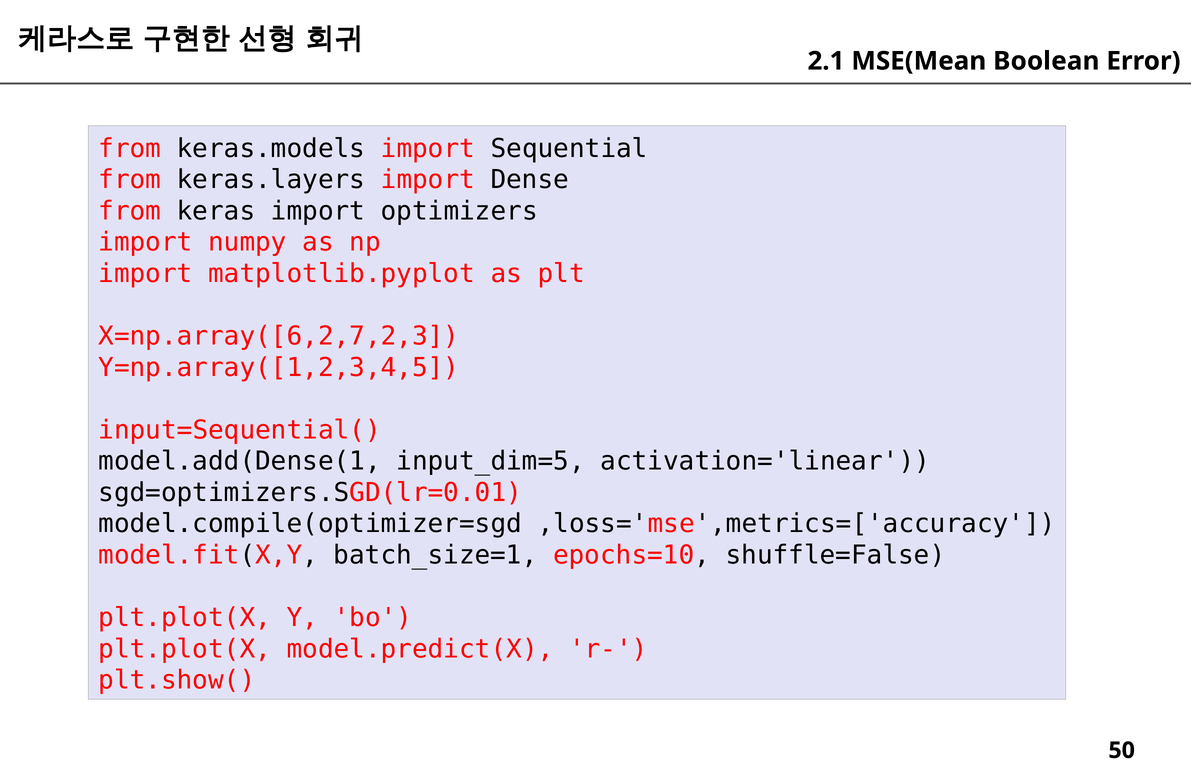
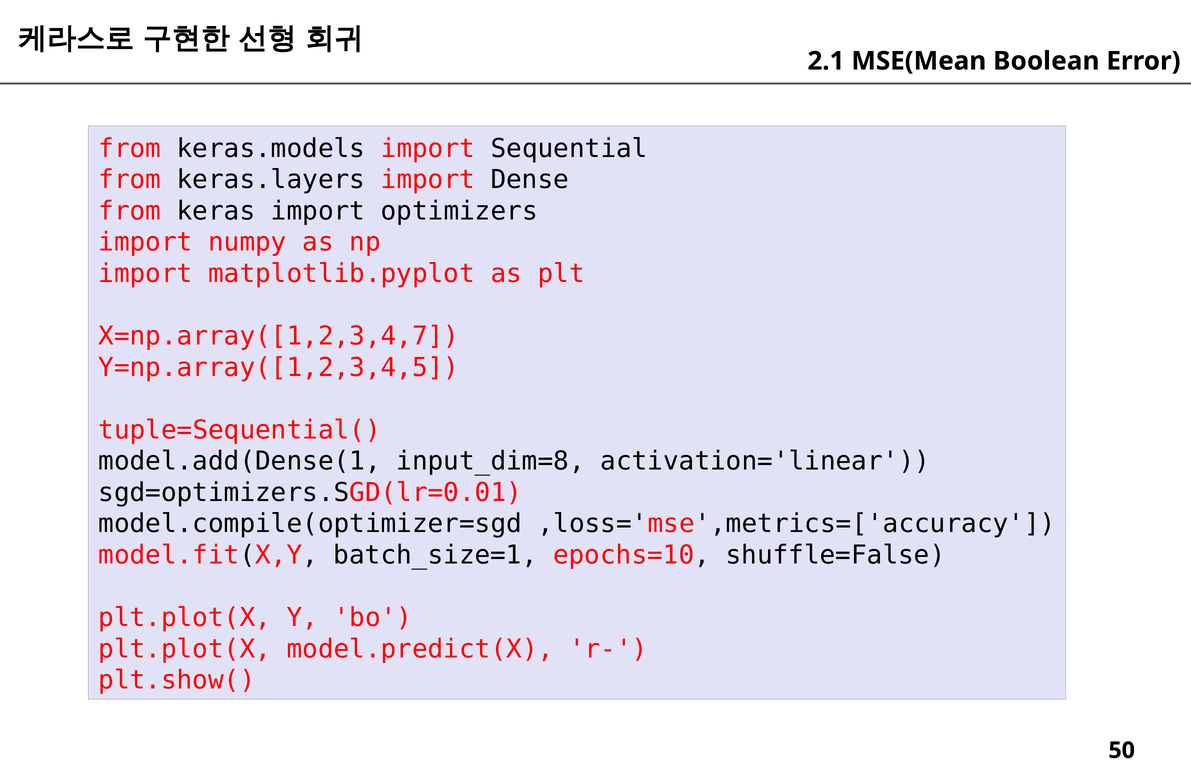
X=np.array([6,2,7,2,3: X=np.array([6,2,7,2,3 -> X=np.array([1,2,3,4,7 (279, 336)
input=Sequential(: input=Sequential( -> tuple=Sequential( (240, 430)
input_dim=5: input_dim=5 -> input_dim=8 (491, 461)
